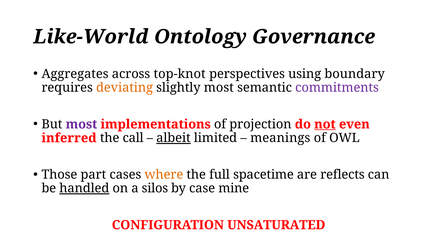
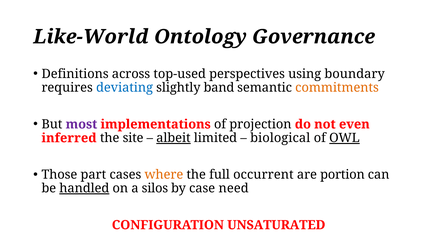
Aggregates: Aggregates -> Definitions (75, 74)
top-knot: top-knot -> top-used (180, 74)
deviating colour: orange -> blue (125, 88)
slightly most: most -> band (219, 88)
commitments colour: purple -> orange (337, 88)
not underline: present -> none (325, 124)
call: call -> site (133, 138)
meanings: meanings -> biological (280, 138)
OWL underline: none -> present (344, 138)
spacetime: spacetime -> occurrent (263, 175)
reflects: reflects -> portion (342, 175)
mine: mine -> need (234, 188)
